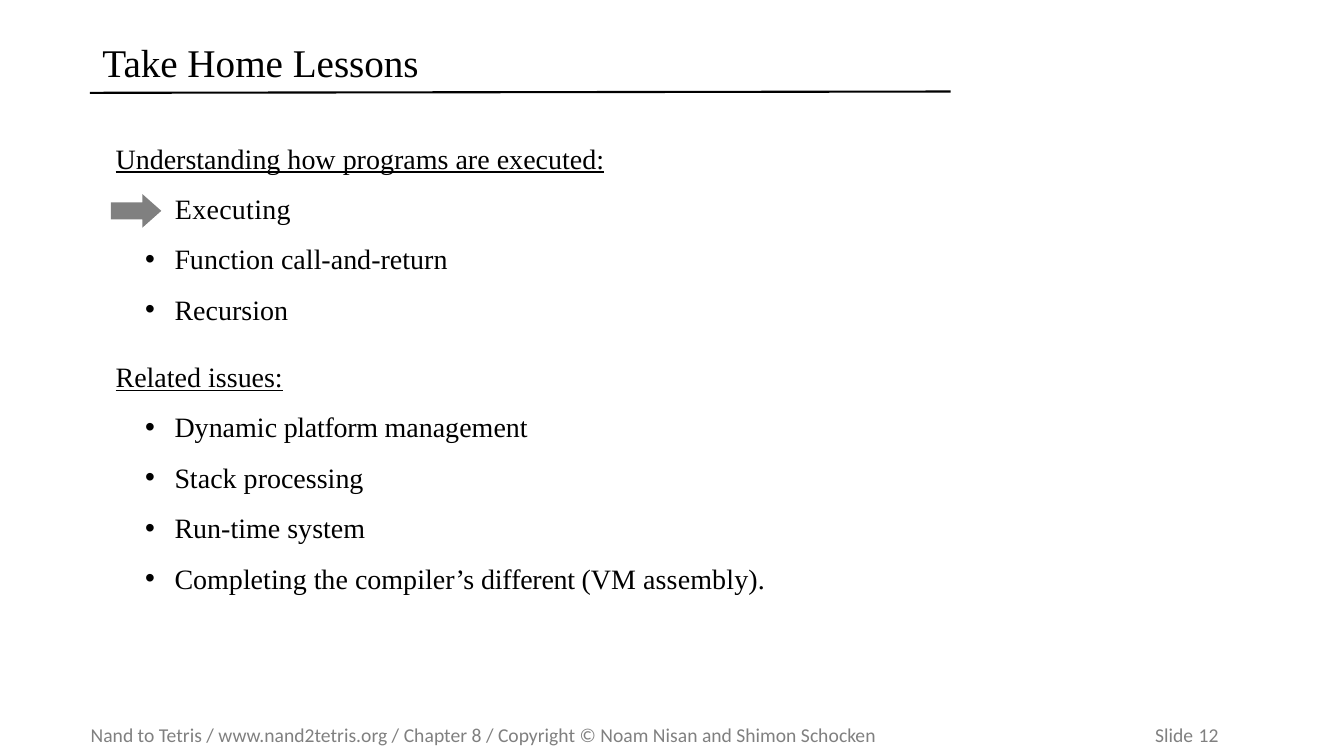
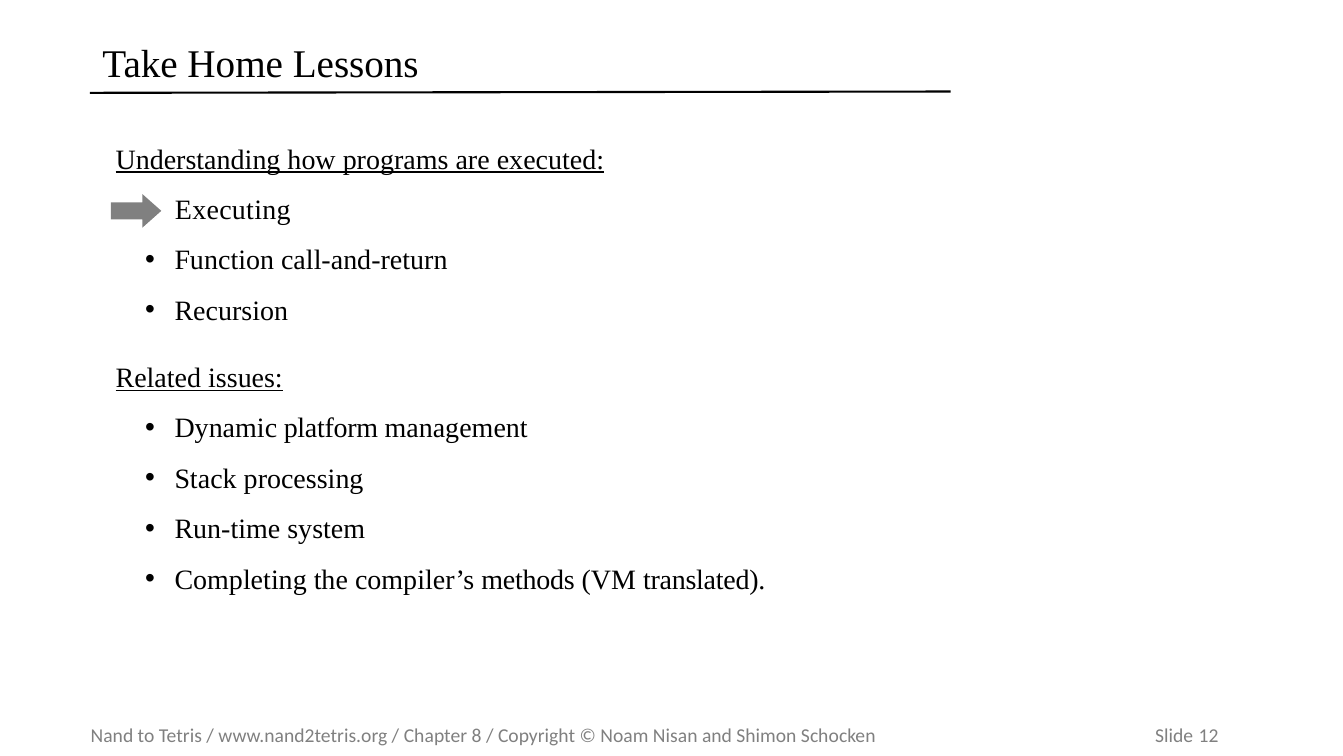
different: different -> methods (528, 579)
assembly: assembly -> translated (704, 579)
